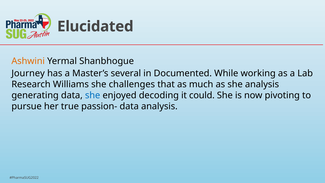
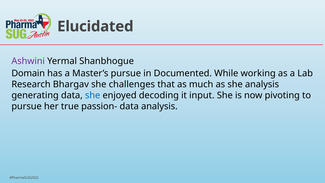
Ashwini colour: orange -> purple (28, 61)
Journey: Journey -> Domain (28, 73)
Master’s several: several -> pursue (126, 73)
Williams: Williams -> Bhargav (71, 84)
could: could -> input (202, 95)
